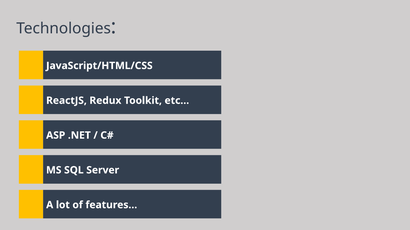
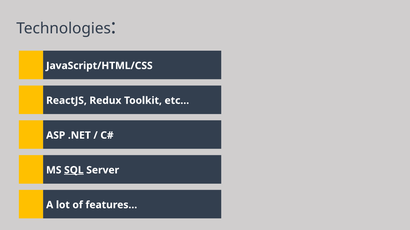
SQL underline: none -> present (74, 171)
